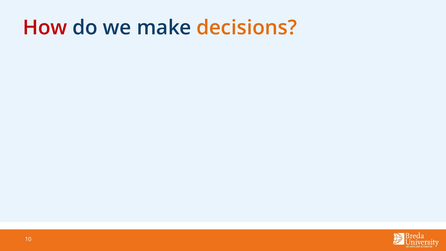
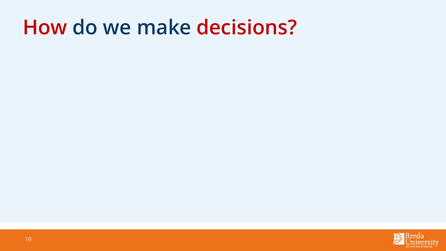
decisions colour: orange -> red (247, 28)
